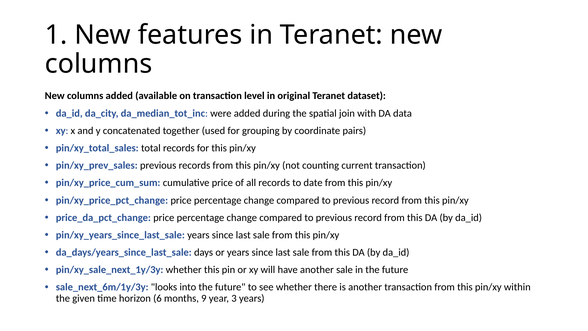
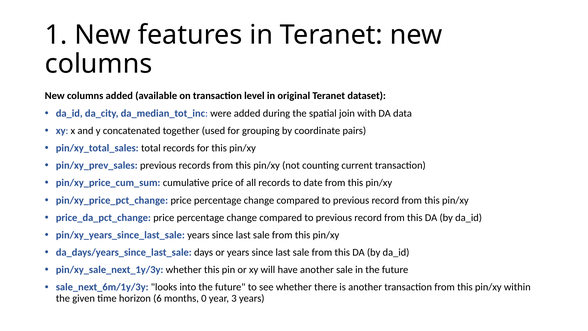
9: 9 -> 0 (204, 298)
